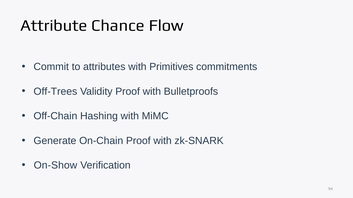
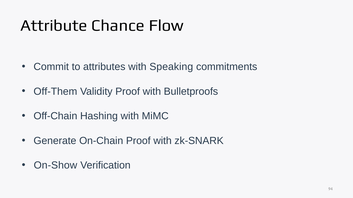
Primitives: Primitives -> Speaking (171, 67)
Off-Trees: Off-Trees -> Off-Them (55, 92)
